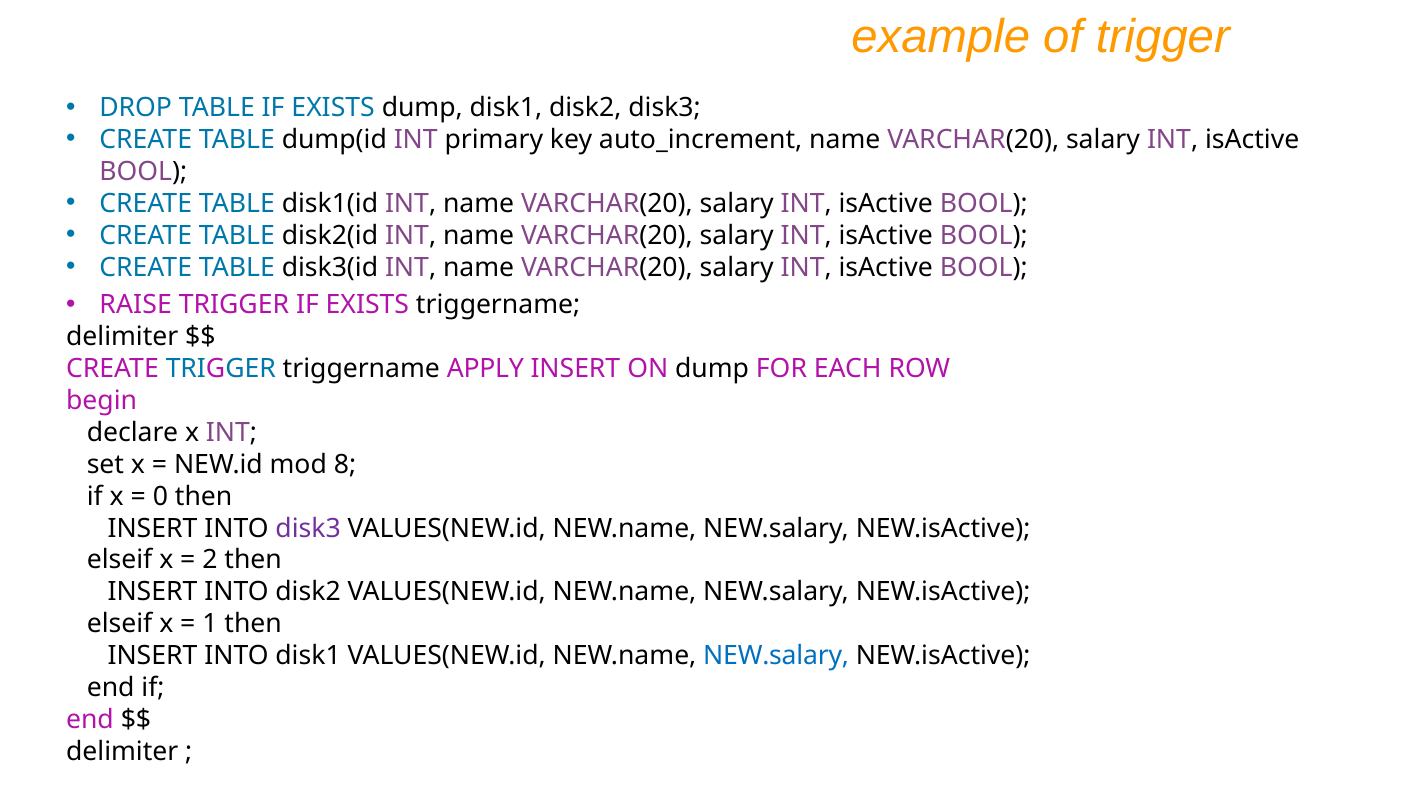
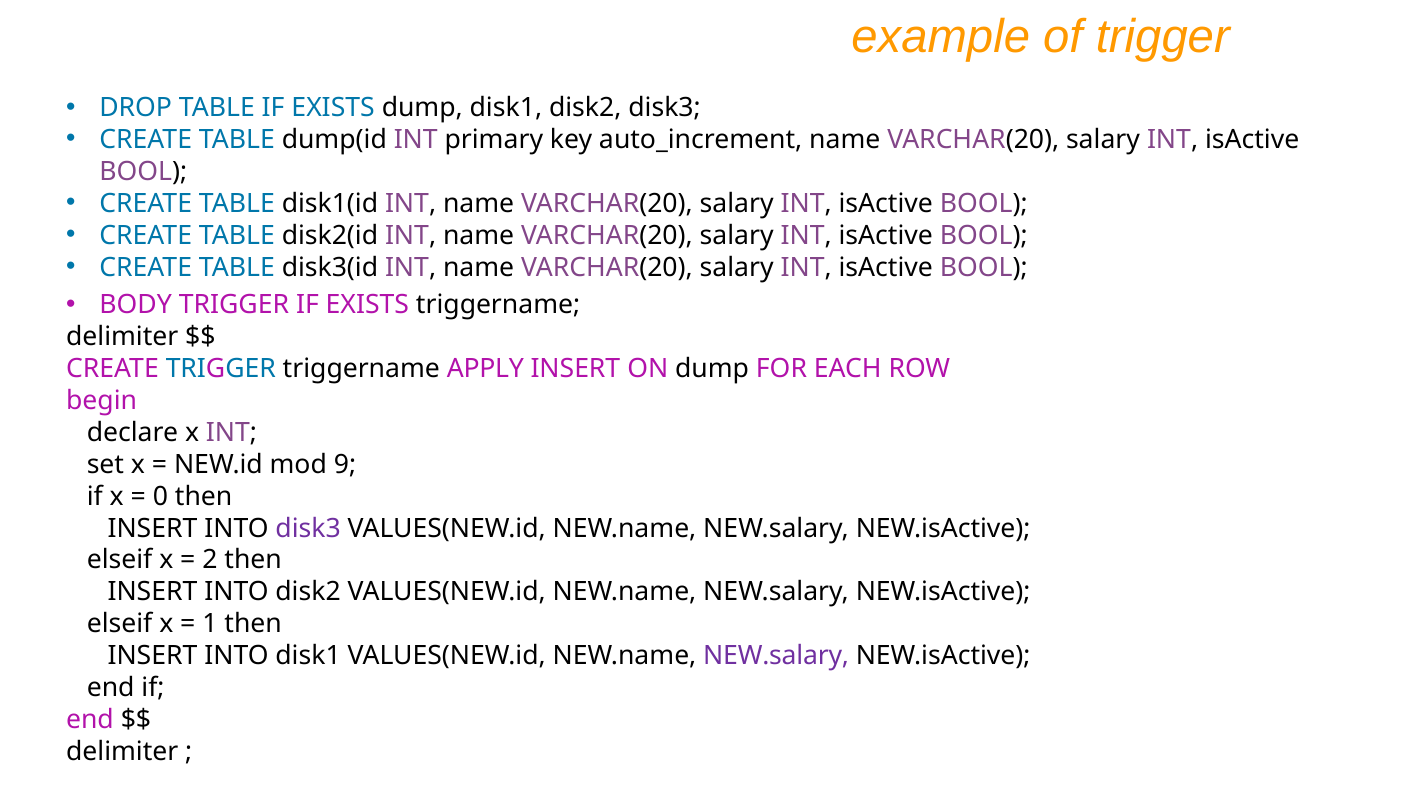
RAISE: RAISE -> BODY (136, 305)
8: 8 -> 9 (345, 464)
NEW.salary colour: blue -> purple (776, 656)
